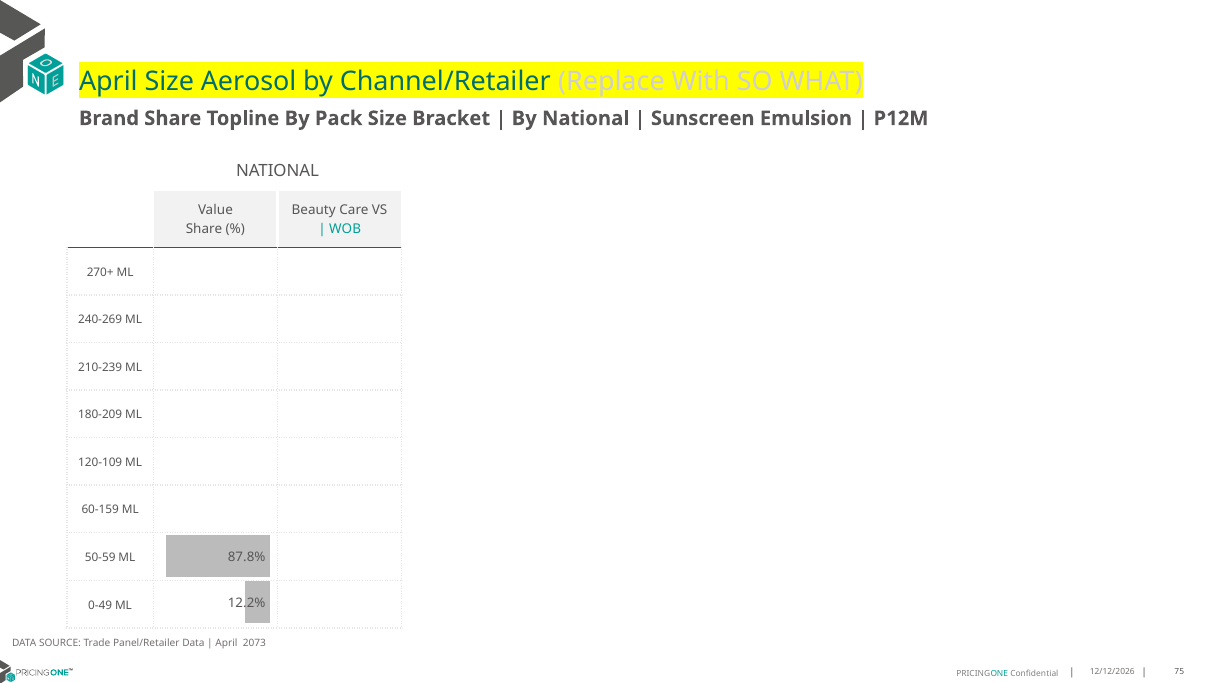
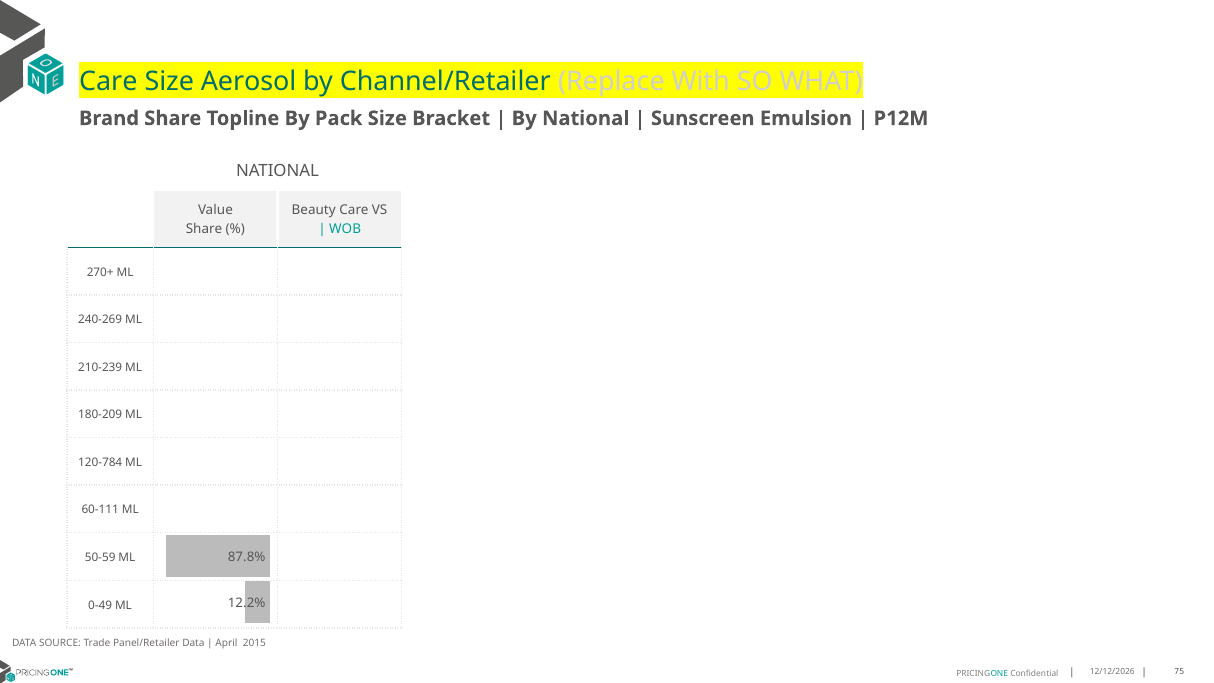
April: April -> Care (108, 82)
120-109: 120-109 -> 120-784 (100, 462)
60-159: 60-159 -> 60-111 (100, 510)
2073: 2073 -> 2015 (254, 643)
